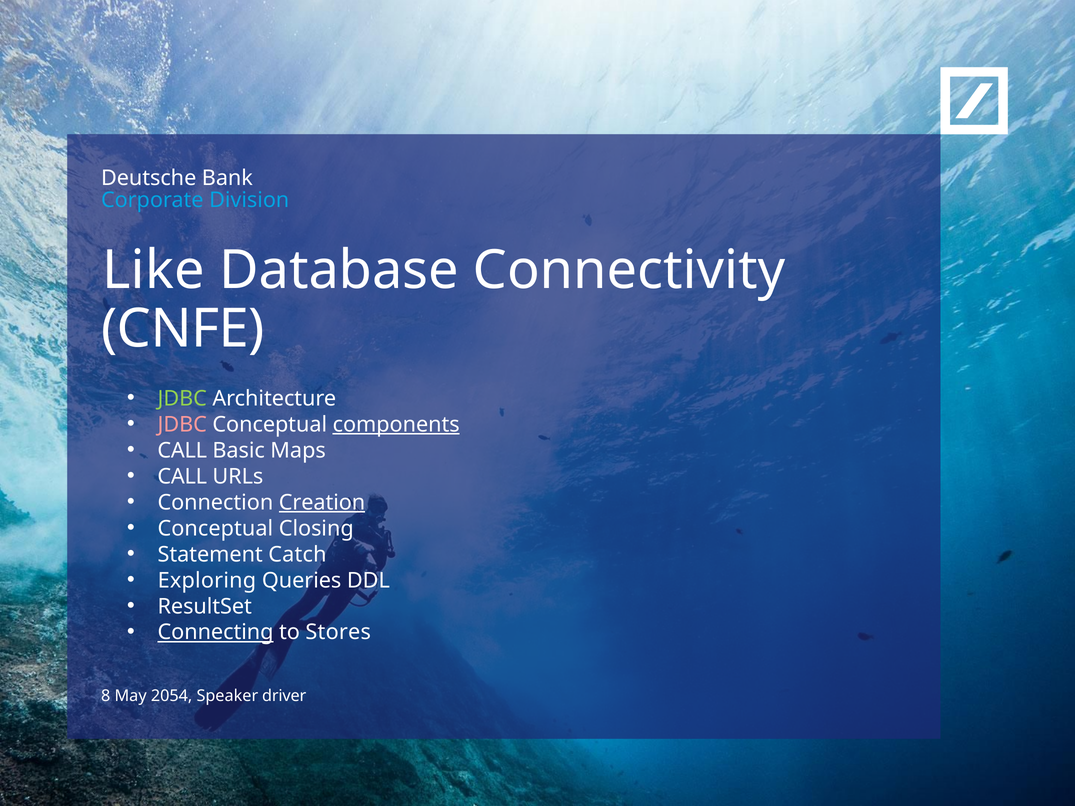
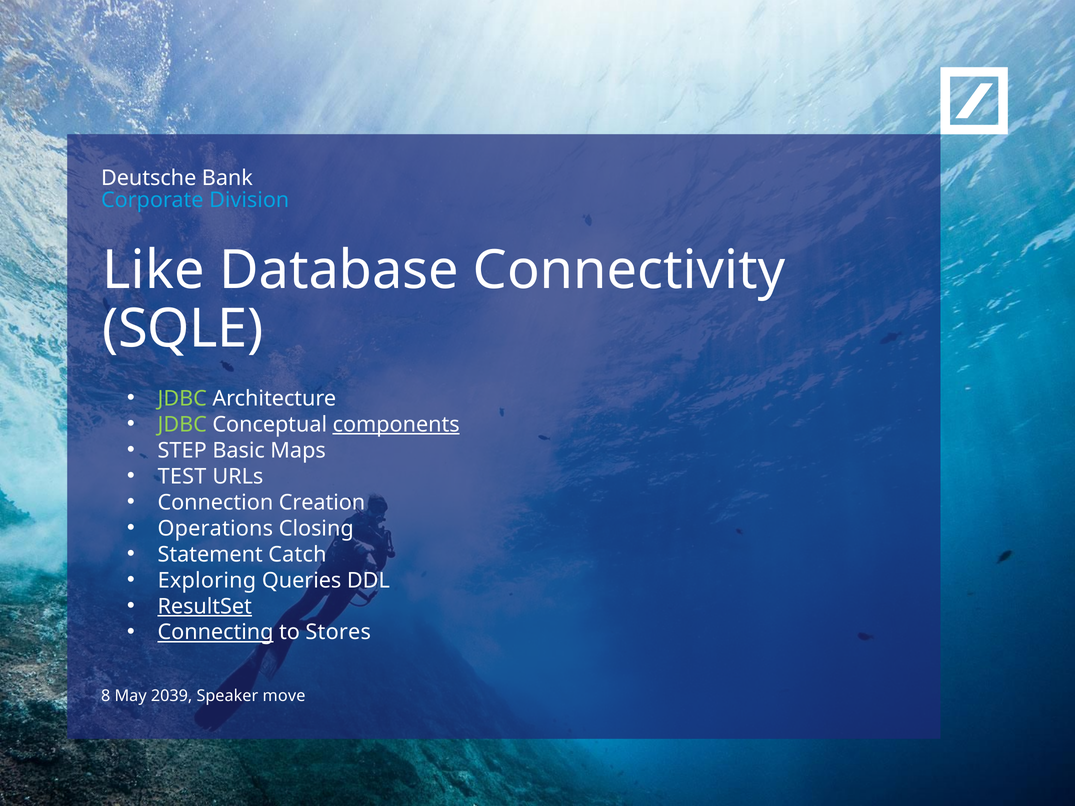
CNFE: CNFE -> SQLE (183, 329)
JDBC colour: pink -> light green (182, 425)
CALL: CALL -> STEP (182, 451)
CALL: CALL -> TEST (182, 477)
Creation underline: present -> none (322, 503)
Conceptual: Conceptual -> Operations (215, 529)
ResultSet underline: none -> present (205, 606)
2054: 2054 -> 2039 (172, 696)
driver: driver -> move (284, 696)
